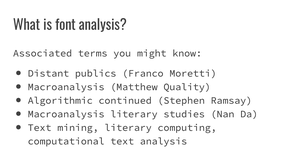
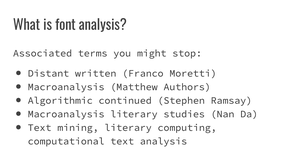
know: know -> stop (187, 53)
publics: publics -> written (96, 73)
Quality: Quality -> Authors (187, 87)
